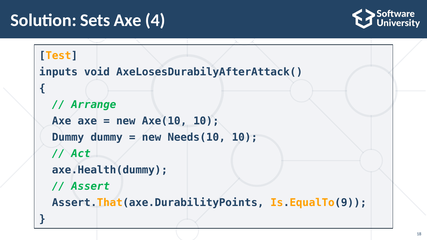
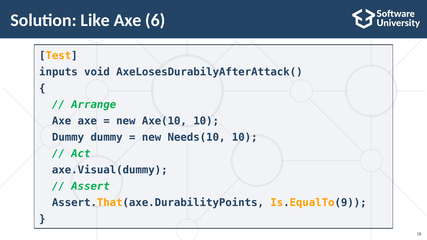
Sets: Sets -> Like (95, 20)
4: 4 -> 6 (155, 20)
axe.Health(dummy: axe.Health(dummy -> axe.Visual(dummy (110, 170)
